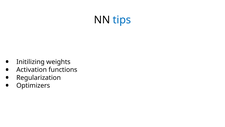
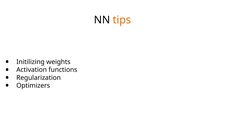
tips colour: blue -> orange (122, 20)
